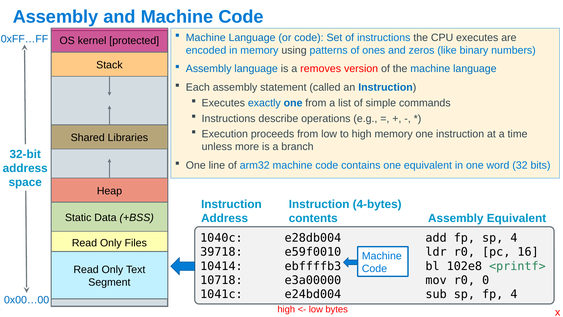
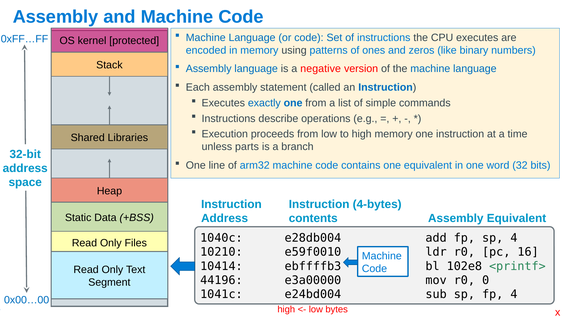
removes: removes -> negative (321, 69)
more: more -> parts (247, 147)
39718: 39718 -> 10210 (221, 252)
10718: 10718 -> 44196 (221, 280)
